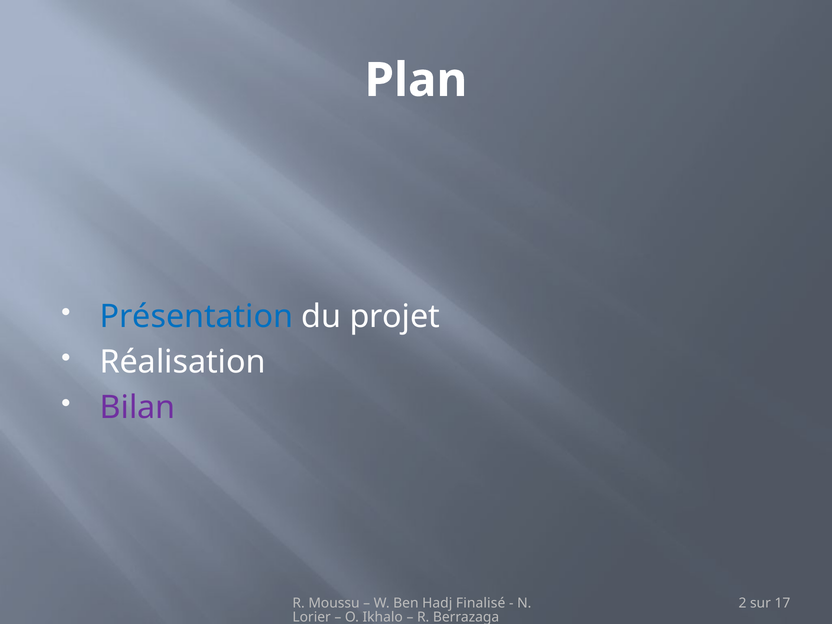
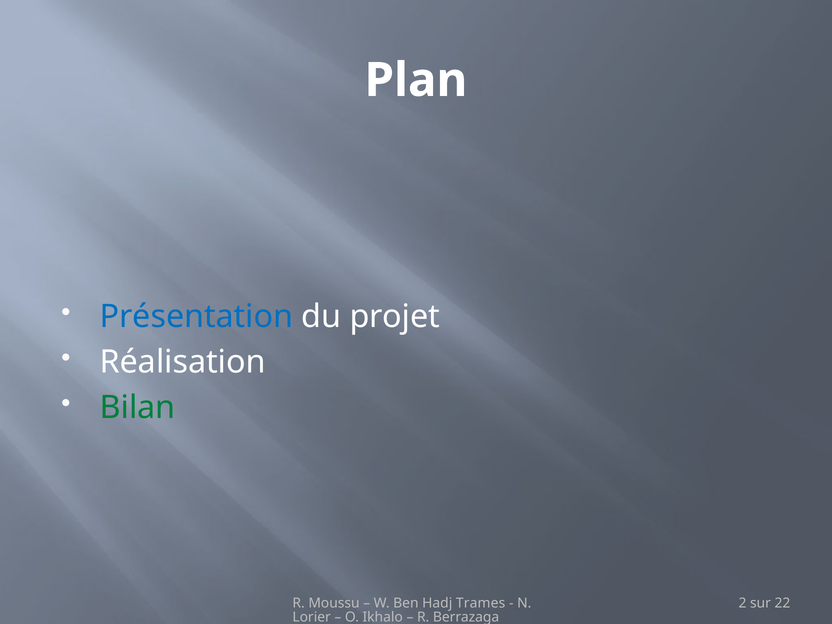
Bilan colour: purple -> green (138, 407)
Finalisé: Finalisé -> Trames (481, 603)
17: 17 -> 22 (782, 603)
